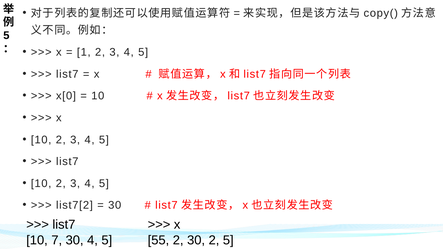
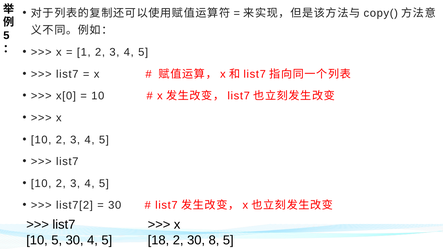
10 7: 7 -> 5 (57, 240)
55: 55 -> 18 (158, 240)
30 2: 2 -> 8 (214, 240)
